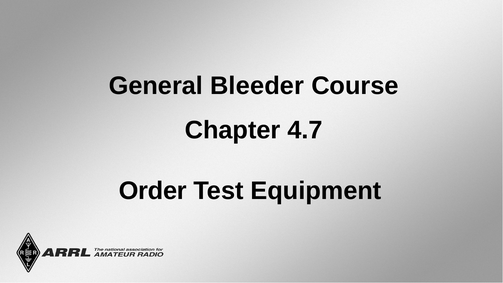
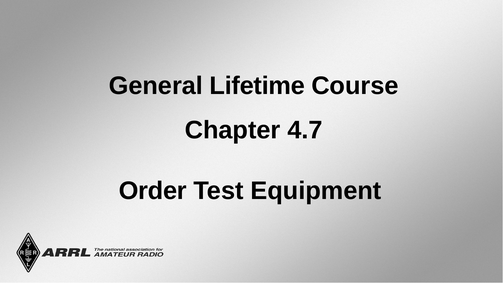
Bleeder: Bleeder -> Lifetime (257, 86)
